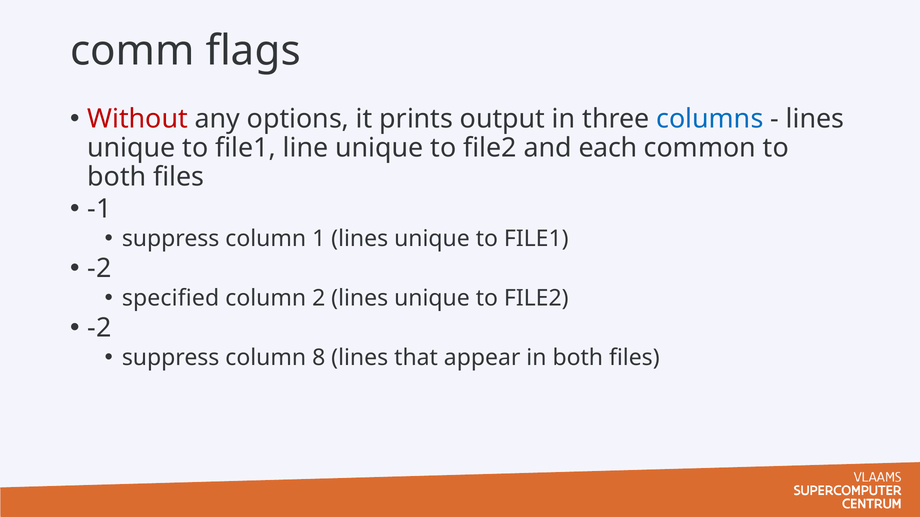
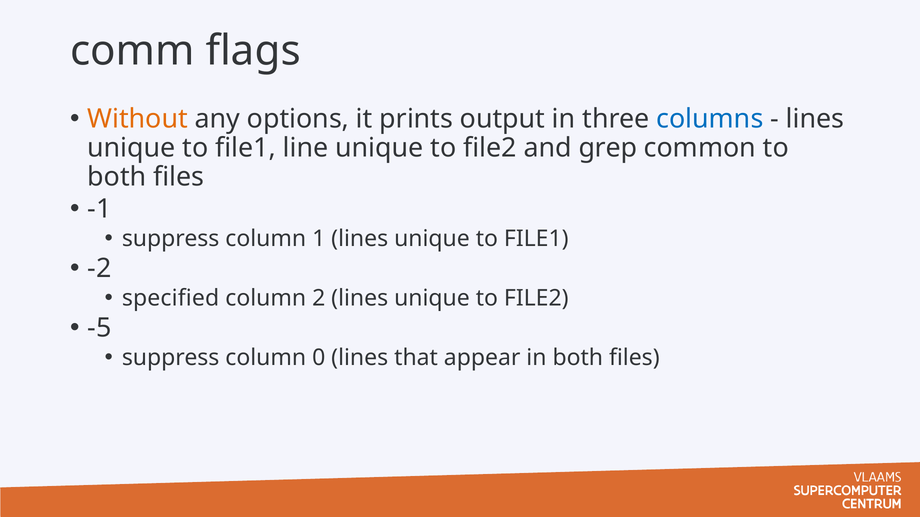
Without colour: red -> orange (138, 119)
each: each -> grep (608, 148)
-2: -2 -> -5 (99, 328)
8: 8 -> 0 (319, 358)
